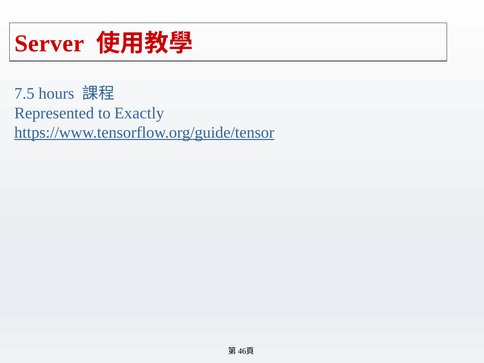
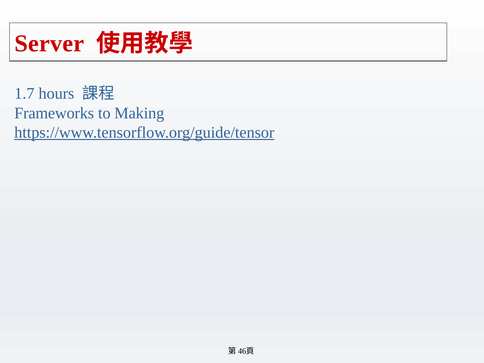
7.5: 7.5 -> 1.7 (24, 94)
Represented: Represented -> Frameworks (54, 113)
Exactly: Exactly -> Making (139, 113)
